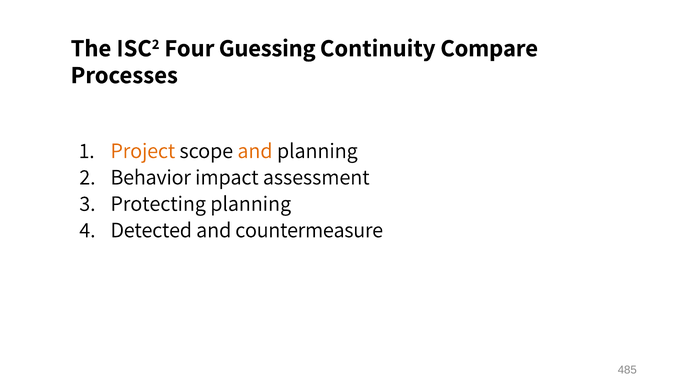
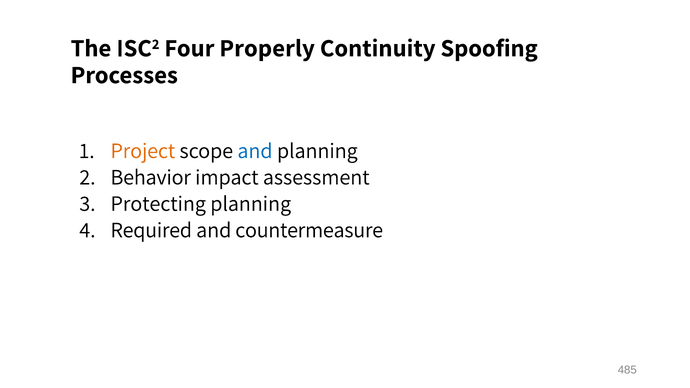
Guessing: Guessing -> Properly (267, 48)
Compare: Compare -> Spoofing (489, 48)
and colour: orange -> blue (255, 151)
Detected: Detected -> Required (151, 230)
